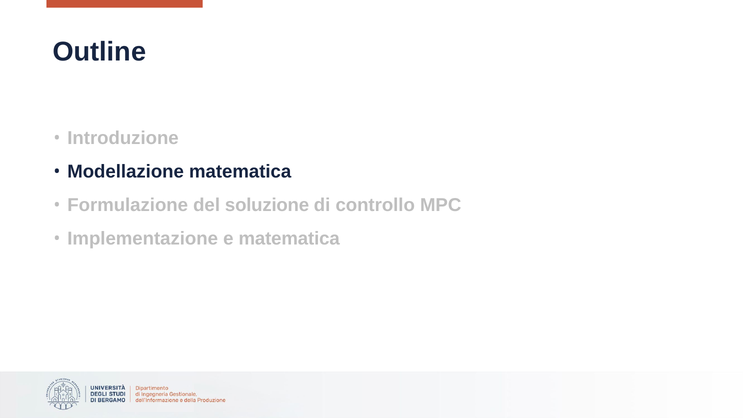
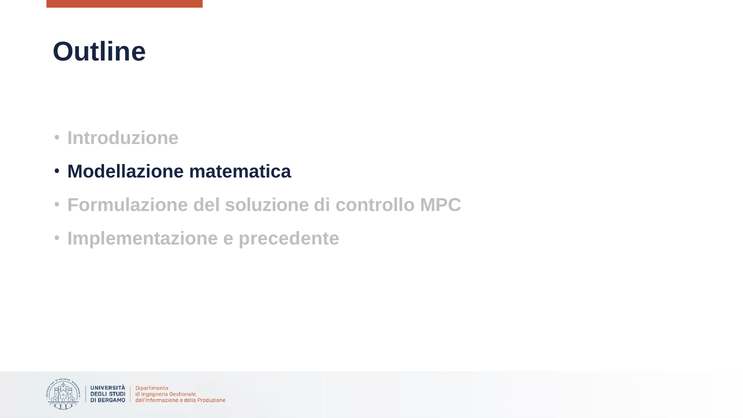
e matematica: matematica -> precedente (289, 239)
